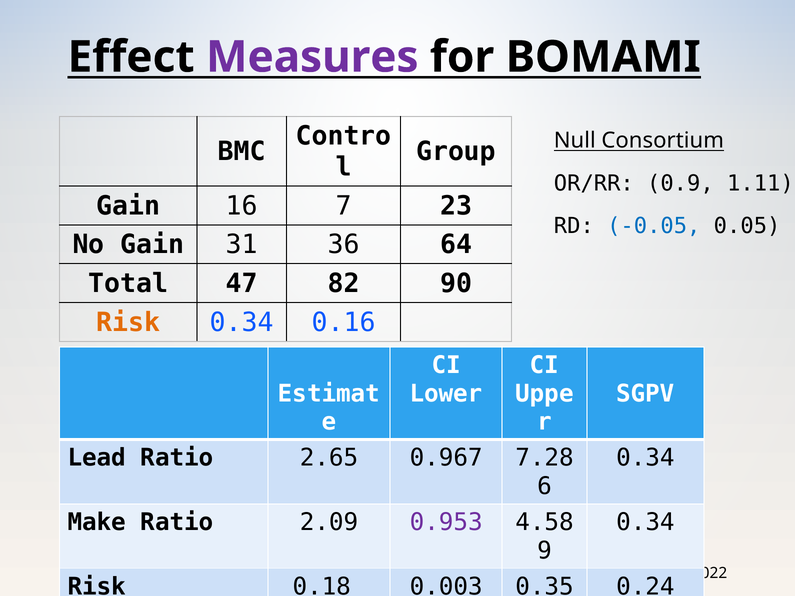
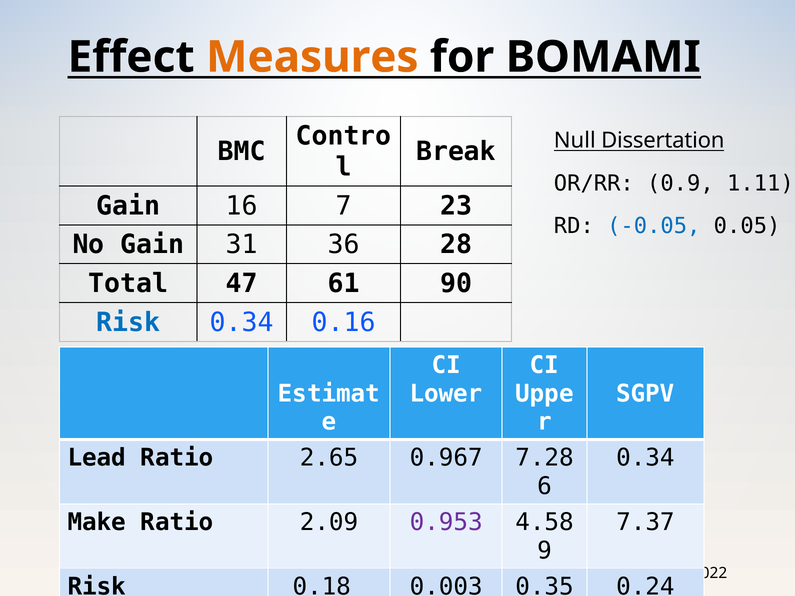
Measures colour: purple -> orange (312, 57)
Consortium: Consortium -> Dissertation (663, 140)
Group: Group -> Break (456, 152)
64: 64 -> 28 (456, 245)
82: 82 -> 61 (344, 284)
Risk colour: orange -> blue (128, 323)
0.34: 0.34 -> 7.37 (645, 523)
